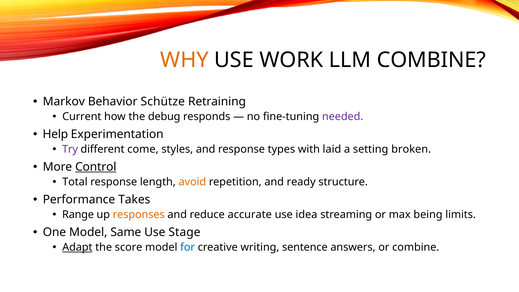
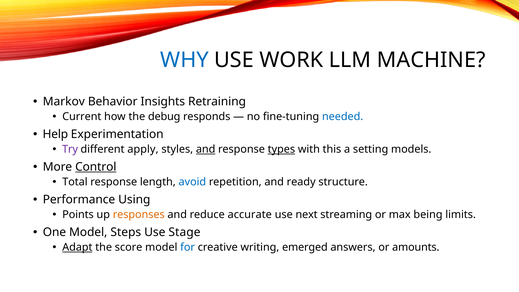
WHY colour: orange -> blue (184, 60)
LLM COMBINE: COMBINE -> MACHINE (431, 60)
Schütze: Schütze -> Insights (163, 102)
needed colour: purple -> blue (343, 117)
come: come -> apply (143, 149)
and underline: none -> present (206, 149)
types underline: none -> present (281, 149)
laid: laid -> this (332, 149)
broken: broken -> models (411, 149)
avoid colour: orange -> blue (192, 182)
Takes: Takes -> Using (134, 200)
Range: Range -> Points (78, 215)
idea: idea -> next (307, 215)
Same: Same -> Steps (126, 232)
sentence: sentence -> emerged (305, 247)
or combine: combine -> amounts (416, 247)
